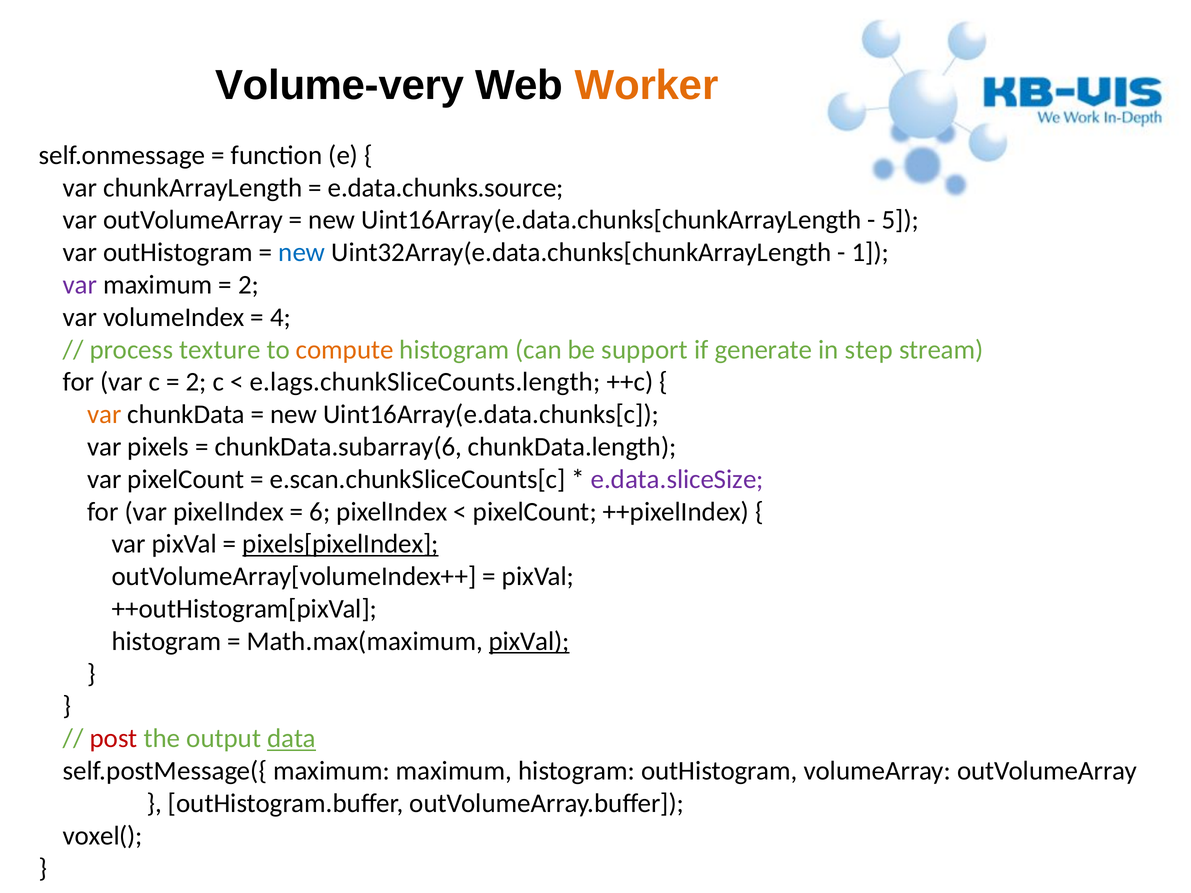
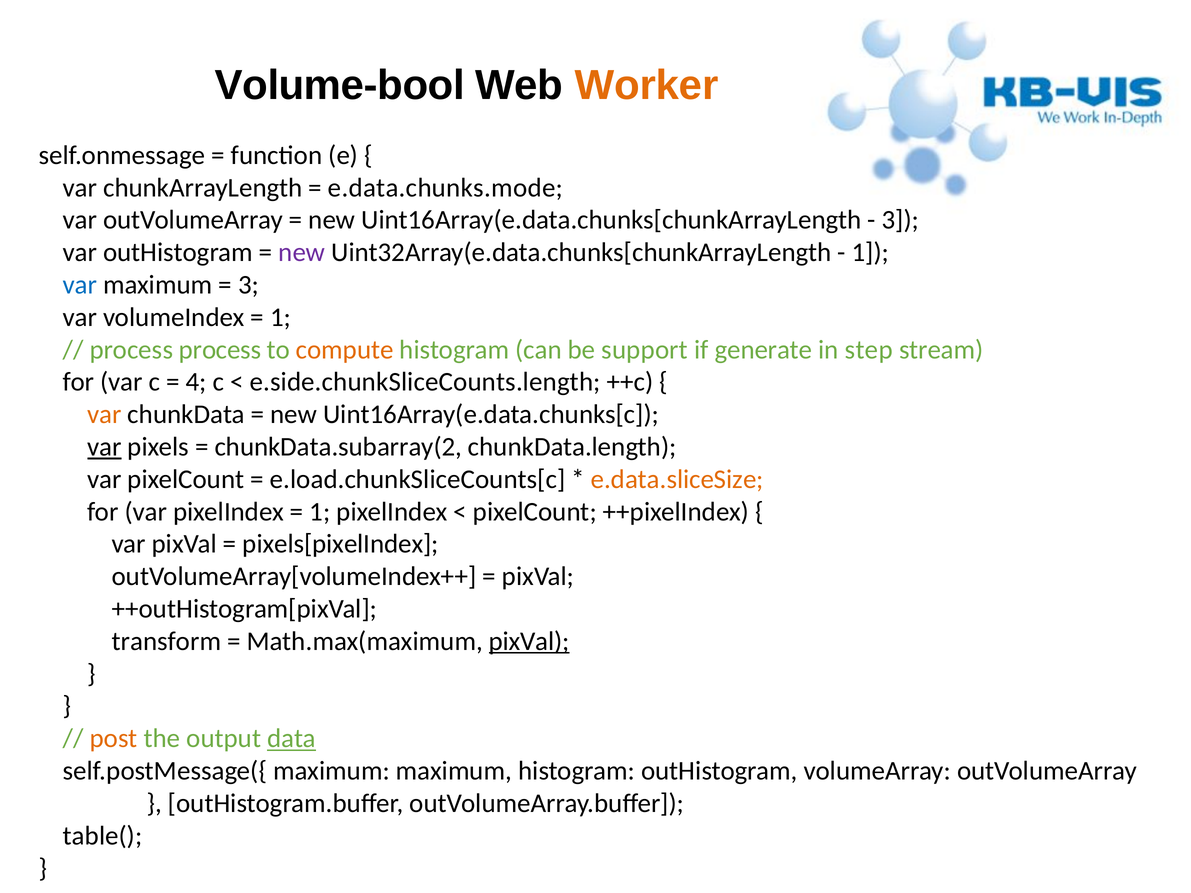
Volume-very: Volume-very -> Volume-bool (340, 86)
e.data.chunks.source: e.data.chunks.source -> e.data.chunks.mode (445, 188)
5: 5 -> 3 (900, 220)
new colour: blue -> purple (302, 252)
var colour: purple -> blue (80, 285)
2: 2 -> 3 (248, 285)
4: 4 -> 1 (281, 317)
process texture: texture -> process (220, 350)
2: 2 -> 4 (196, 382)
e.lags.chunkSliceCounts.length: e.lags.chunkSliceCounts.length -> e.side.chunkSliceCounts.length (425, 382)
var underline: none -> present (105, 447)
chunkData.subarray(6: chunkData.subarray(6 -> chunkData.subarray(2 (338, 447)
e.scan.chunkSliceCounts[c: e.scan.chunkSliceCounts[c -> e.load.chunkSliceCounts[c (418, 479)
e.data.sliceSize colour: purple -> orange (677, 479)
6: 6 -> 1 (320, 512)
pixels[pixelIndex underline: present -> none (341, 544)
histogram: histogram -> transform (166, 641)
post colour: red -> orange (114, 739)
voxel(: voxel( -> table( (103, 836)
